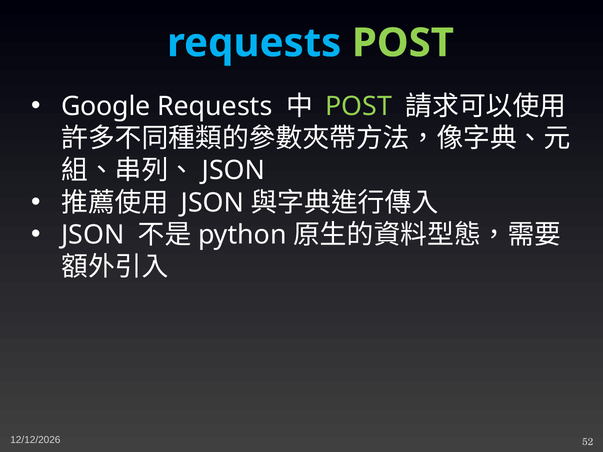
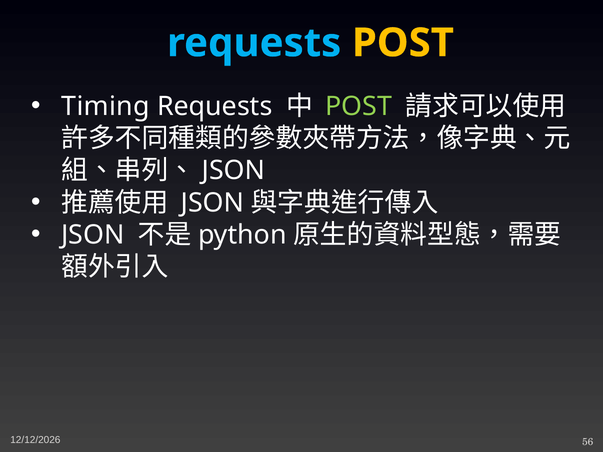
POST colour: light green -> yellow (403, 43)
Google: Google -> Timing (106, 106)
52: 52 -> 56 (588, 442)
